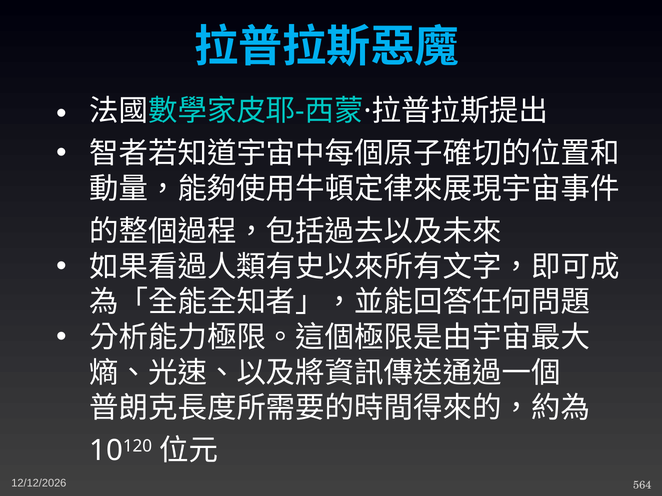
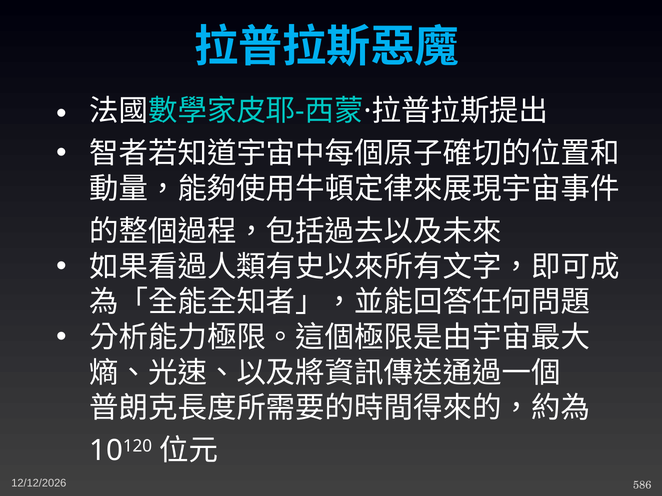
564: 564 -> 586 (642, 486)
